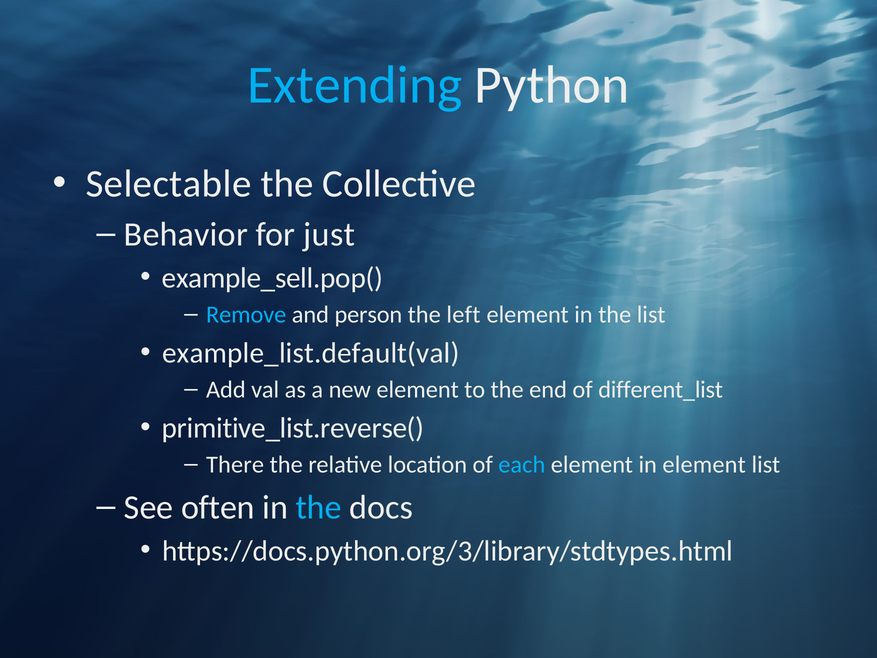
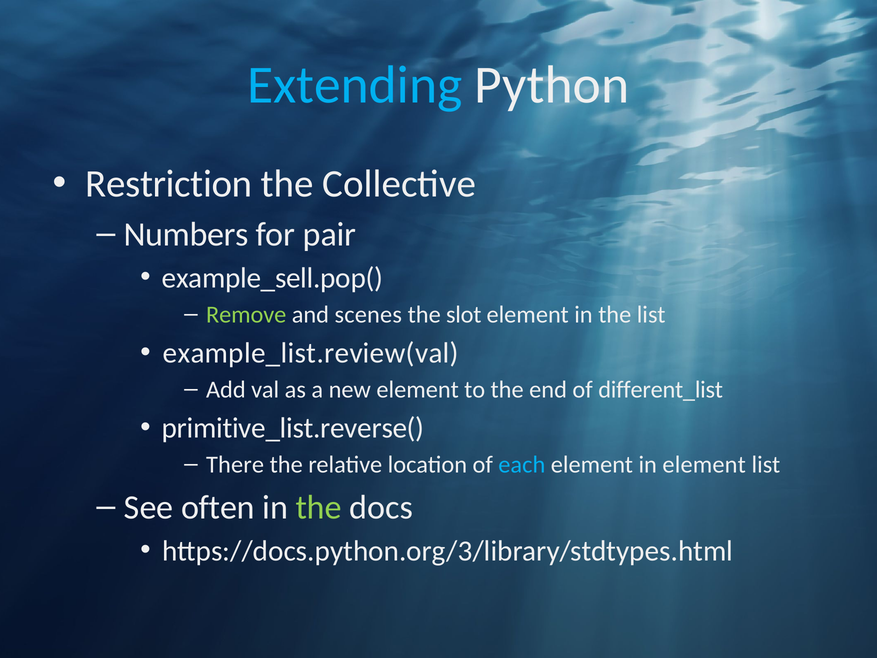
Selectable: Selectable -> Restriction (169, 184)
Behavior: Behavior -> Numbers (186, 234)
just: just -> pair (330, 234)
Remove colour: light blue -> light green (246, 315)
person: person -> scenes (368, 315)
left: left -> slot (464, 315)
example_list.default(val: example_list.default(val -> example_list.review(val (311, 353)
the colour: light blue -> light green (319, 507)
